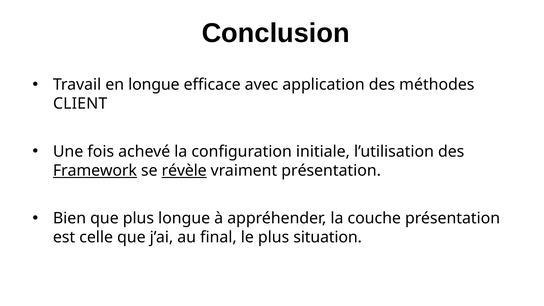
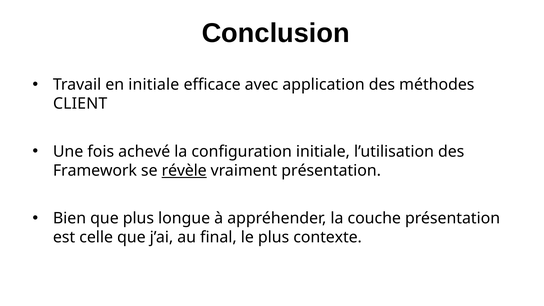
en longue: longue -> initiale (154, 85)
Framework underline: present -> none (95, 171)
situation: situation -> contexte (328, 237)
